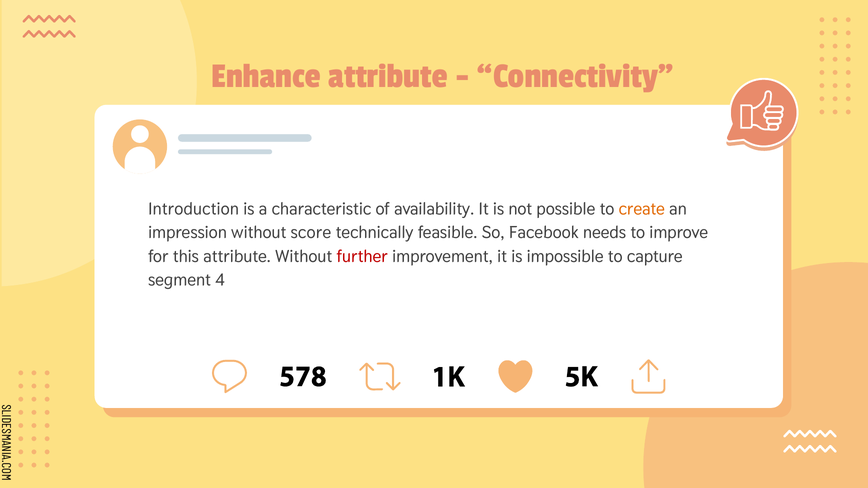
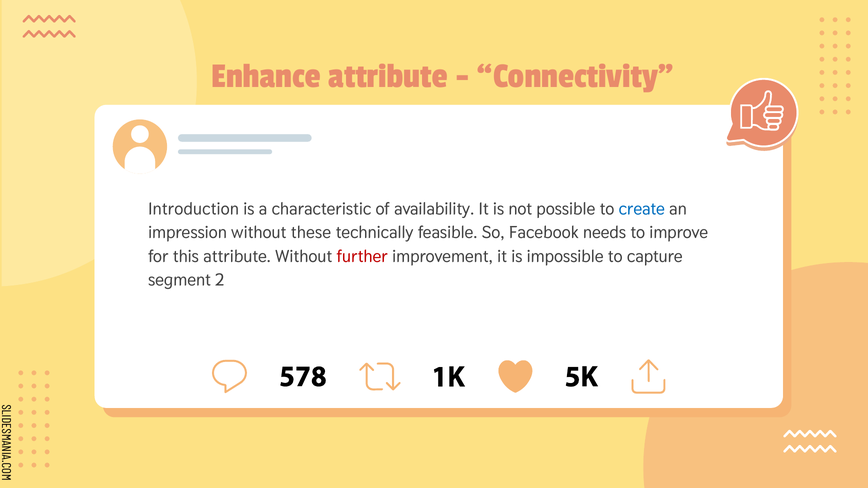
create colour: orange -> blue (642, 209)
score: score -> these (311, 233)
4: 4 -> 2 (220, 280)
